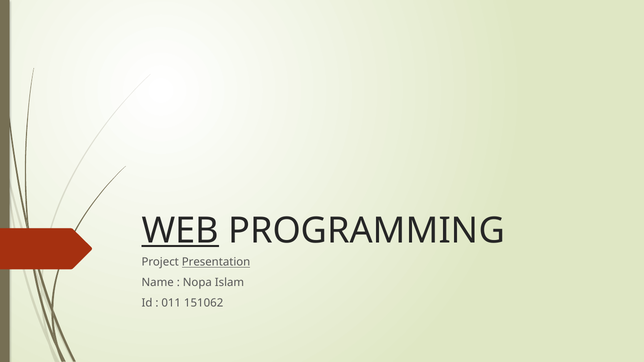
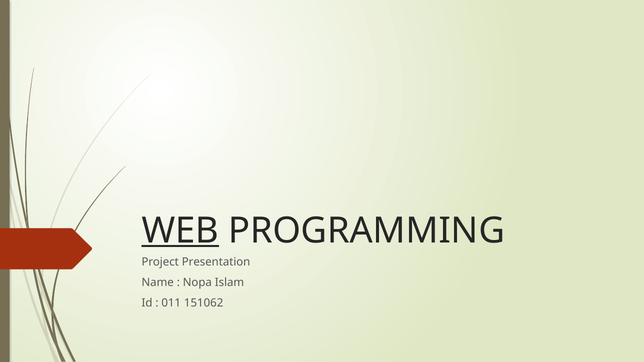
Presentation underline: present -> none (216, 262)
